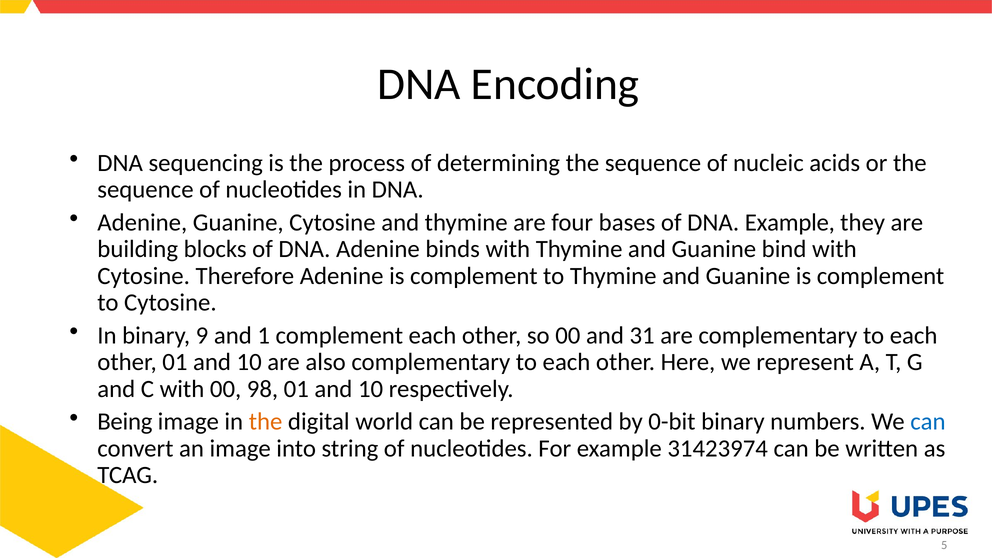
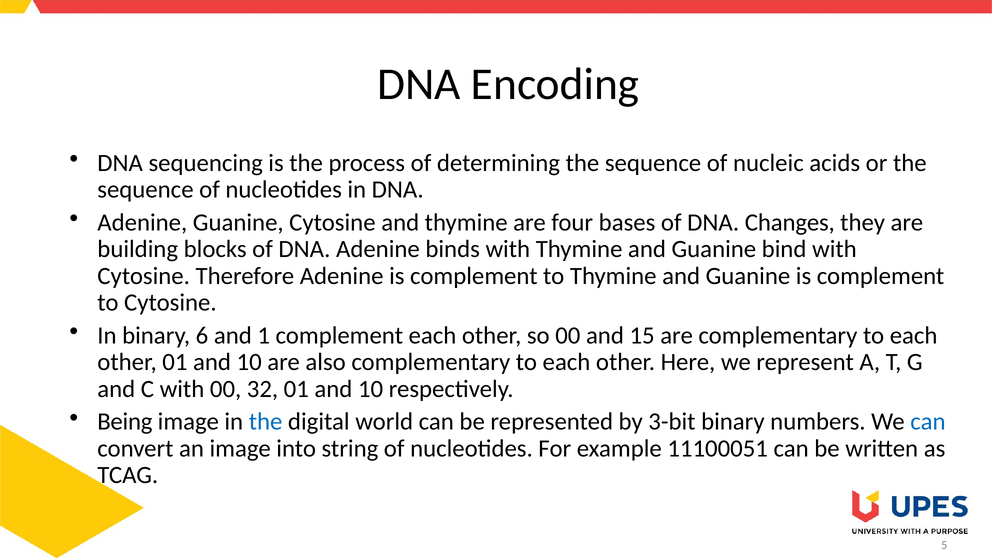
DNA Example: Example -> Changes (790, 222)
9: 9 -> 6 (202, 335)
31: 31 -> 15 (642, 335)
98: 98 -> 32 (262, 389)
the colour: orange -> blue (266, 422)
0-bit: 0-bit -> 3-bit (672, 422)
31423974: 31423974 -> 11100051 (718, 448)
